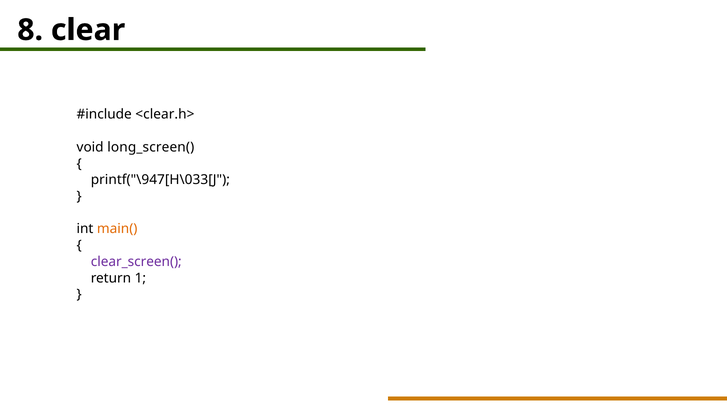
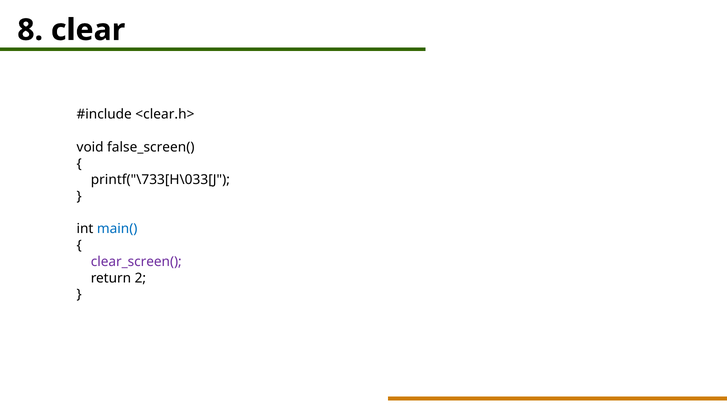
long_screen(: long_screen( -> false_screen( (151, 147)
printf("\947[H\033[J: printf("\947[H\033[J -> printf("\733[H\033[J (160, 180)
main( colour: orange -> blue (117, 229)
1: 1 -> 2 (140, 278)
